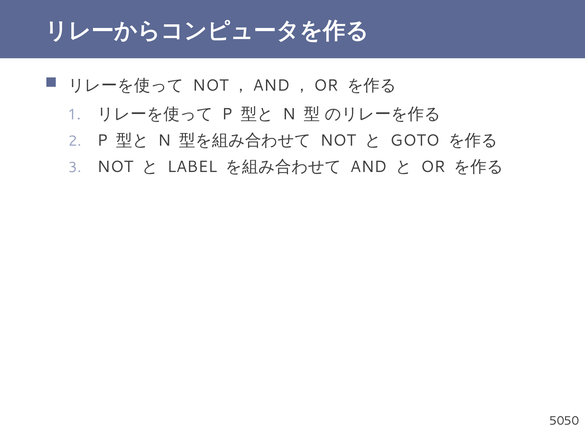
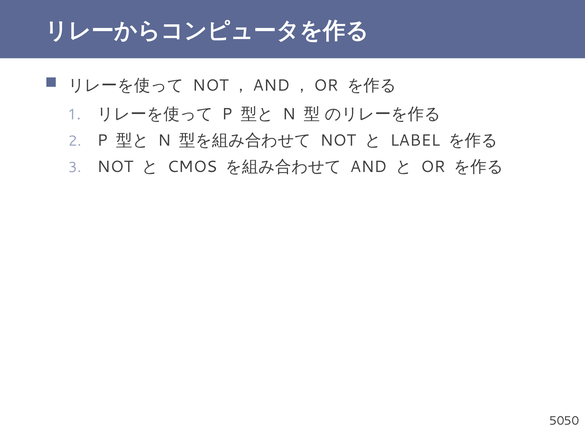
GOTO: GOTO -> LABEL (415, 141)
LABEL: LABEL -> CMOS (192, 167)
